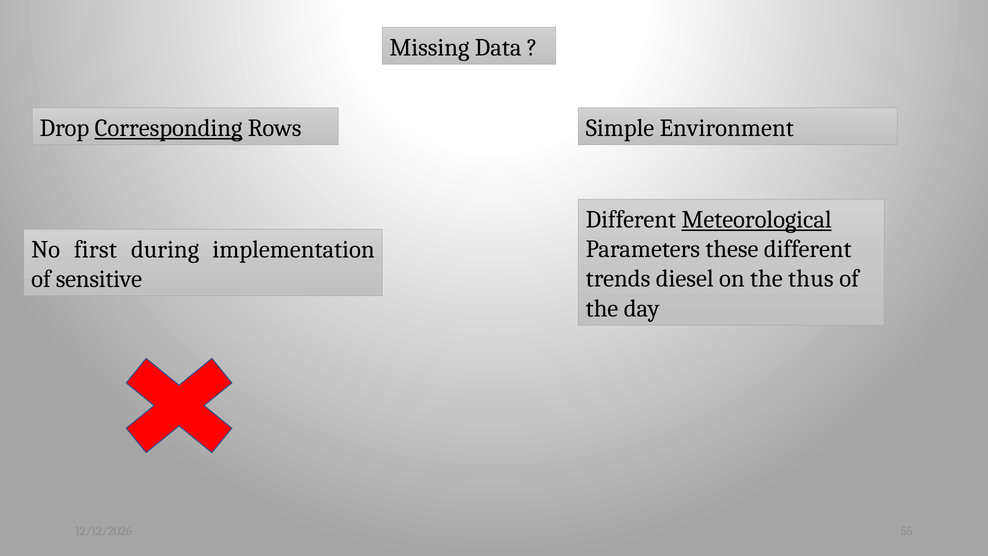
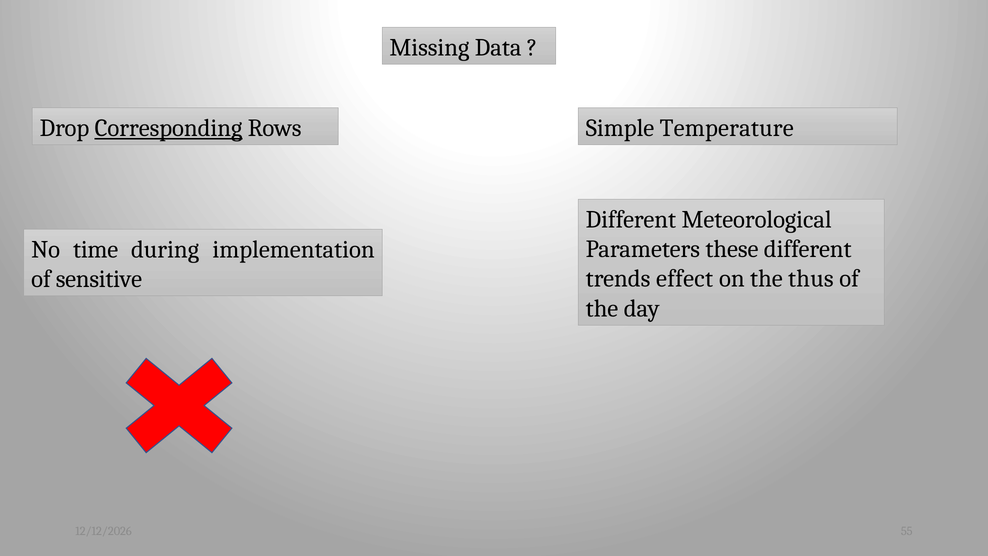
Environment: Environment -> Temperature (727, 128)
Meteorological underline: present -> none (757, 219)
first: first -> time (96, 249)
diesel: diesel -> effect (685, 279)
